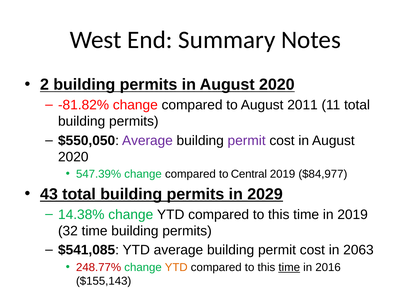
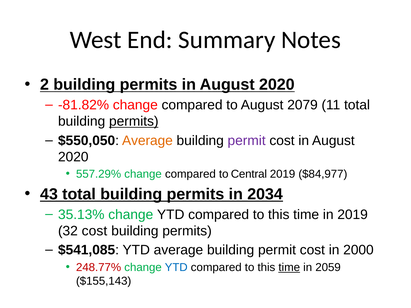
2011: 2011 -> 2079 (302, 105)
permits underline: none -> present (134, 122)
Average colour: purple -> orange (147, 141)
547.39%: 547.39% -> 557.29% (99, 174)
2029: 2029 -> 2034 (265, 194)
14.38%: 14.38% -> 35.13% (81, 215)
32 time: time -> cost (94, 231)
2063: 2063 -> 2000 (358, 250)
YTD colour: orange -> blue (176, 268)
2016: 2016 -> 2059 (328, 268)
